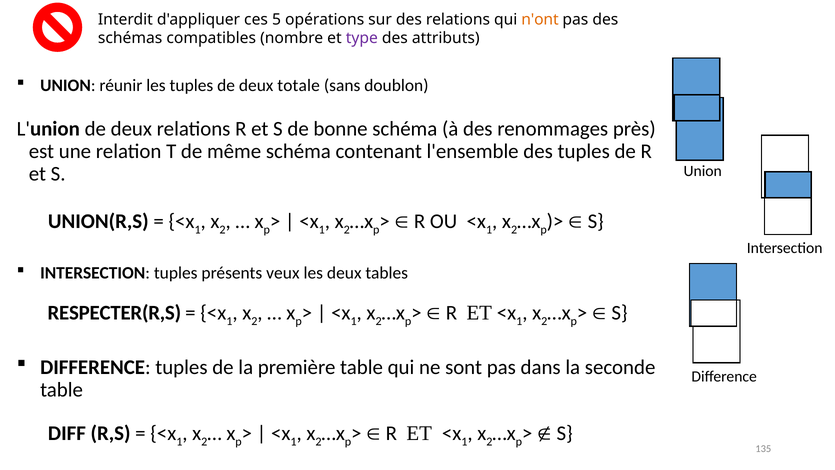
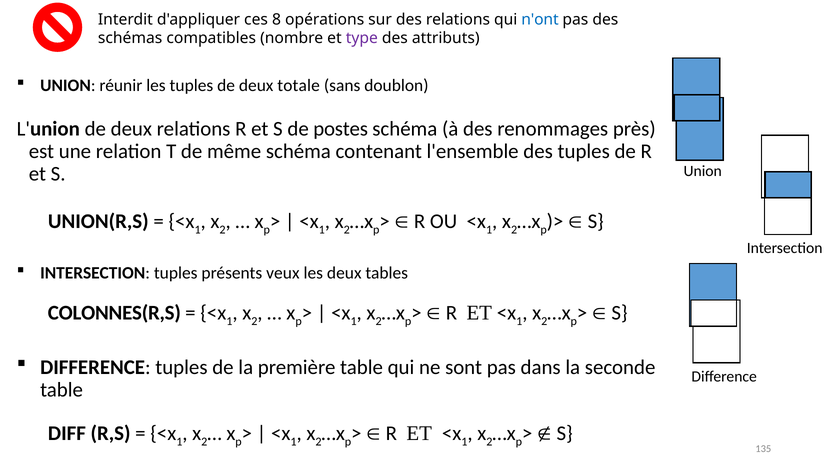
5: 5 -> 8 (277, 19)
n'ont colour: orange -> blue (540, 19)
bonne: bonne -> postes (341, 129)
RESPECTER(R,S: RESPECTER(R,S -> COLONNES(R,S (114, 313)
